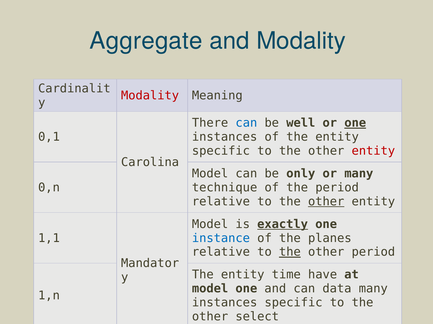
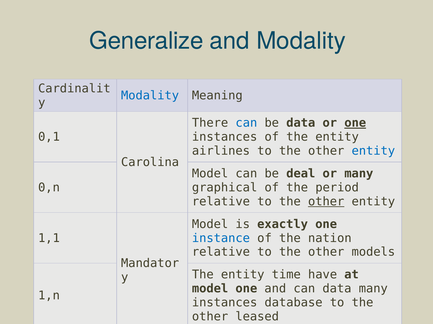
Aggregate: Aggregate -> Generalize (146, 41)
Modality colour: red -> blue (150, 96)
be well: well -> data (301, 123)
specific: specific -> airlines (221, 151)
entity colour: red -> blue (373, 151)
only: only -> deal (301, 174)
technique: technique -> graphical (225, 188)
exactly underline: present -> none (283, 225)
planes: planes -> nation (330, 239)
the underline: present -> none (290, 253)
other period: period -> models (373, 253)
instances specific: specific -> database (294, 303)
select: select -> leased (257, 317)
